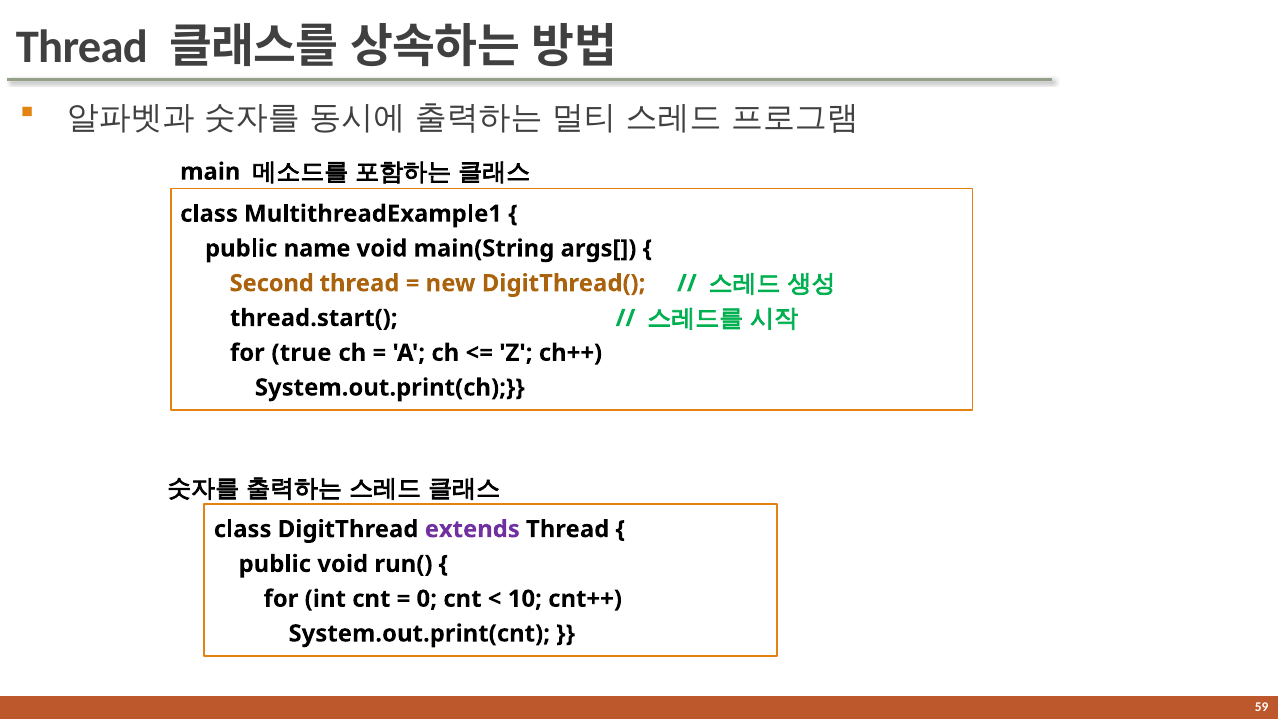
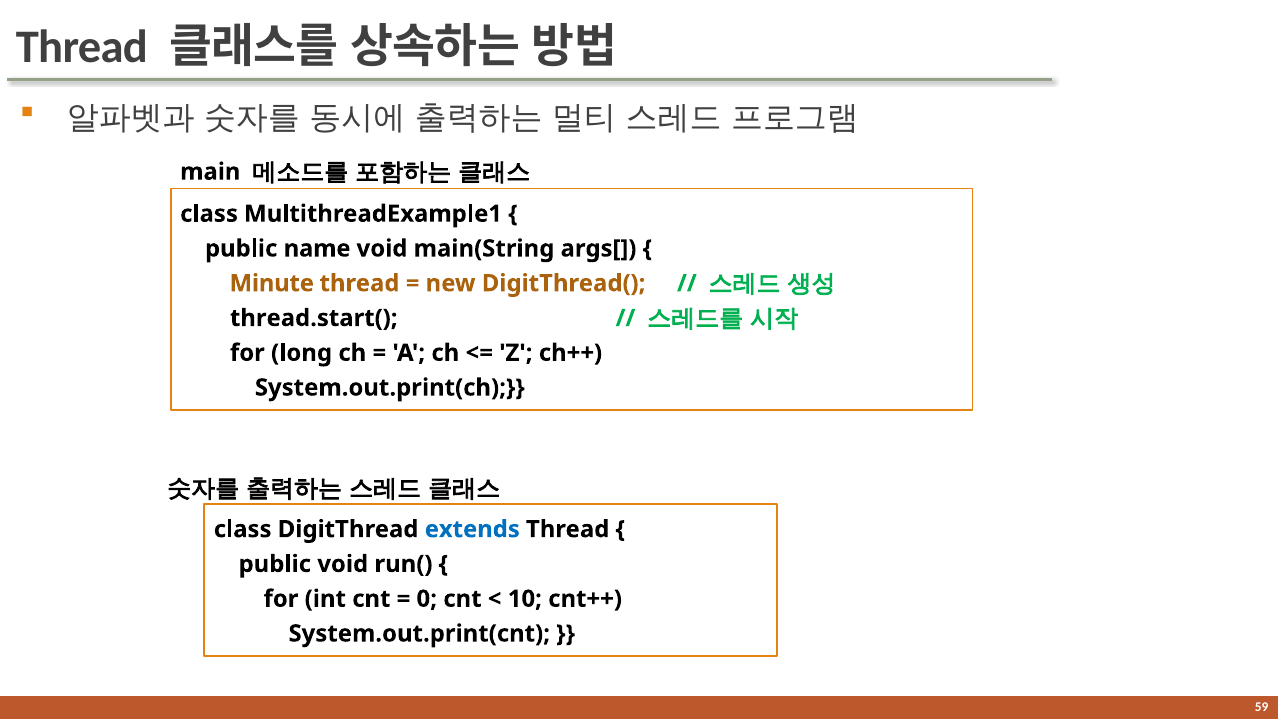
Second: Second -> Minute (272, 283)
true: true -> long (302, 353)
extends colour: purple -> blue (472, 529)
